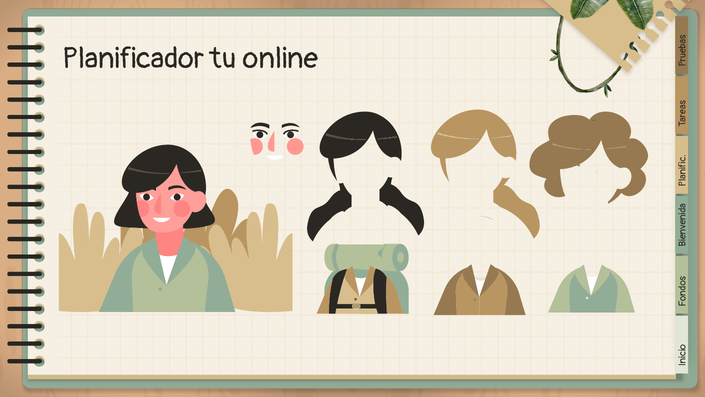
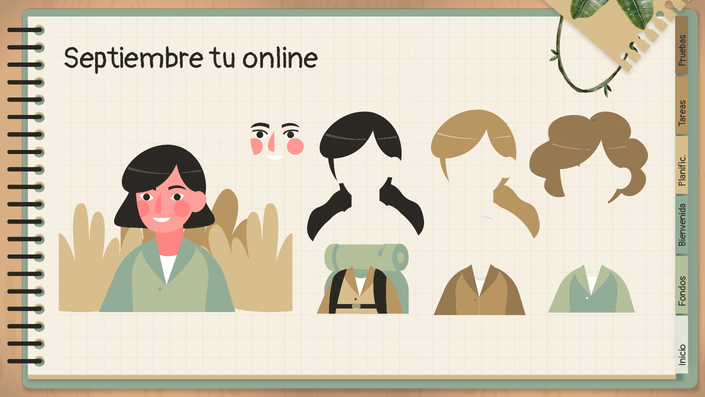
Planificador: Planificador -> Septiembre (133, 58)
